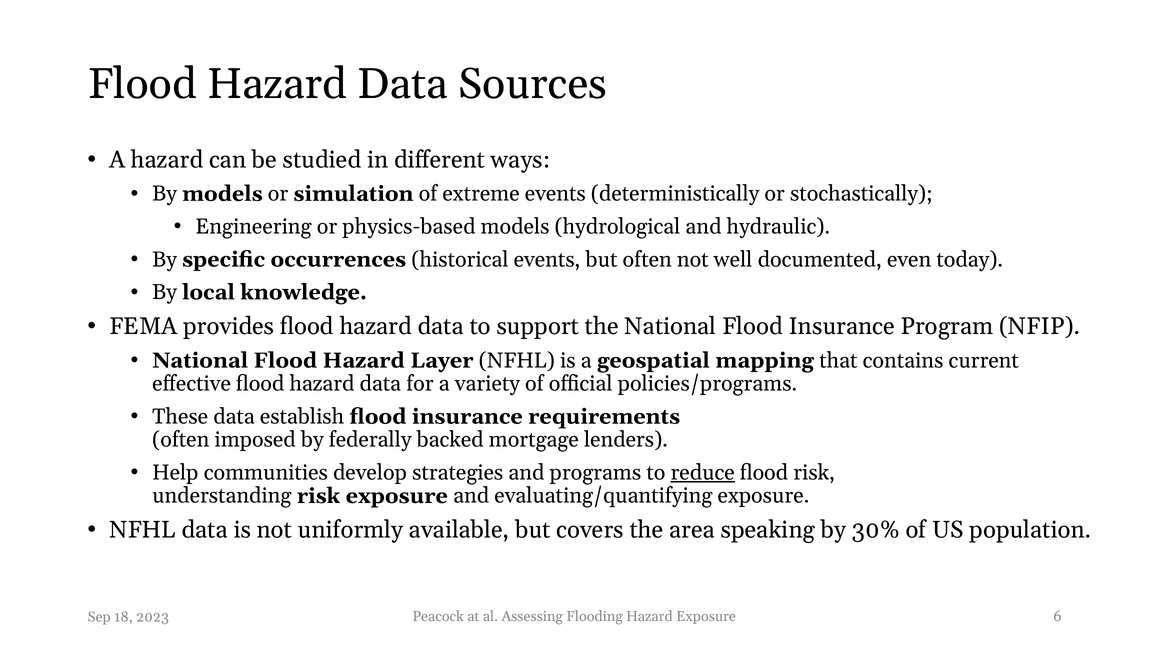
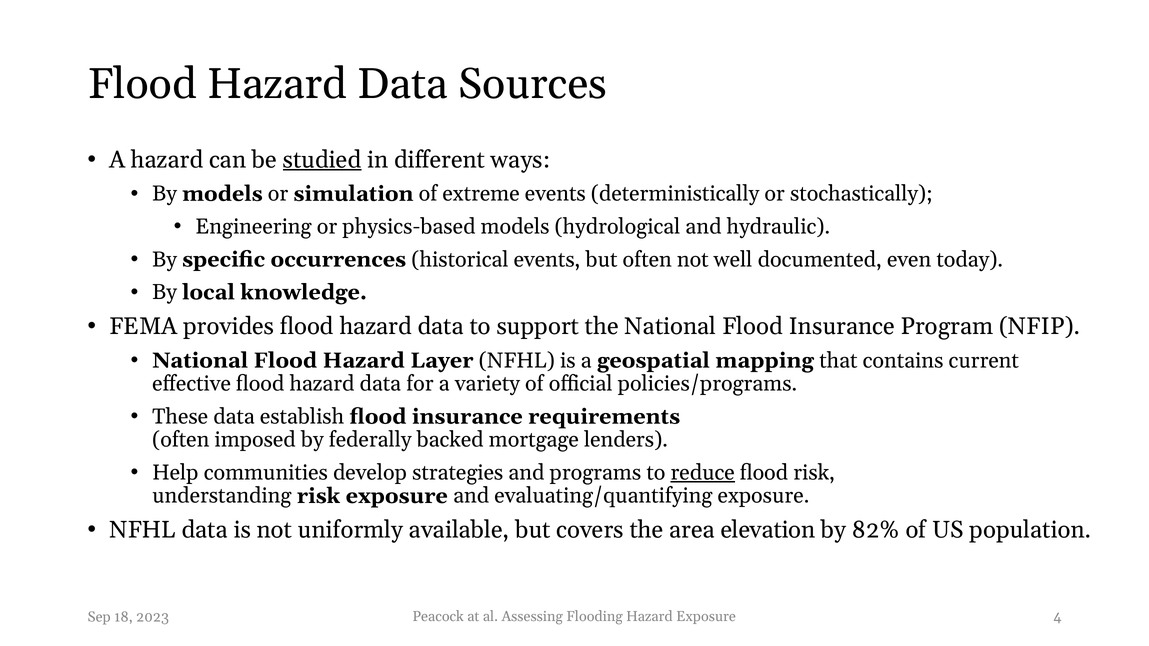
studied underline: none -> present (322, 160)
speaking: speaking -> elevation (768, 530)
30%: 30% -> 82% (876, 530)
6: 6 -> 4 (1057, 617)
